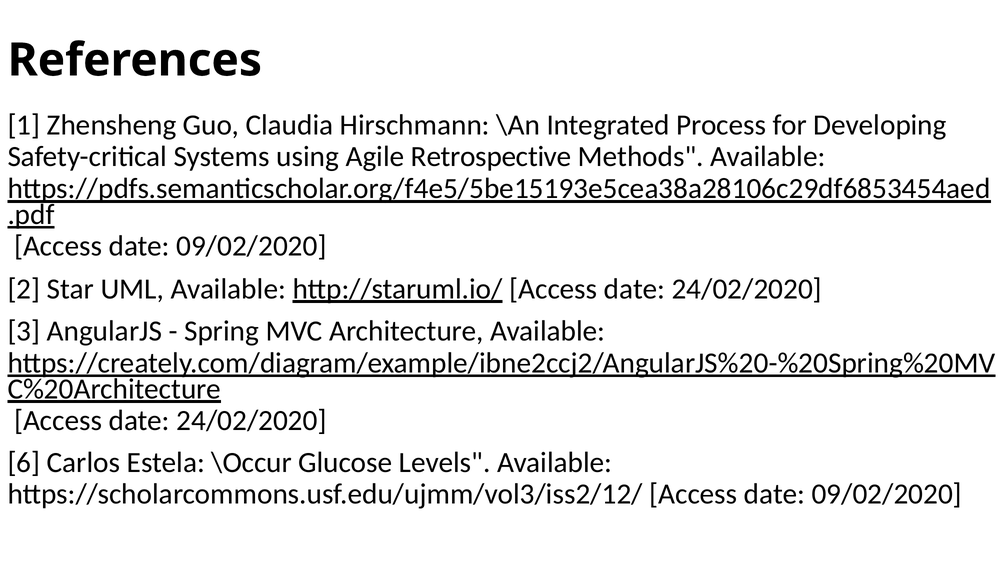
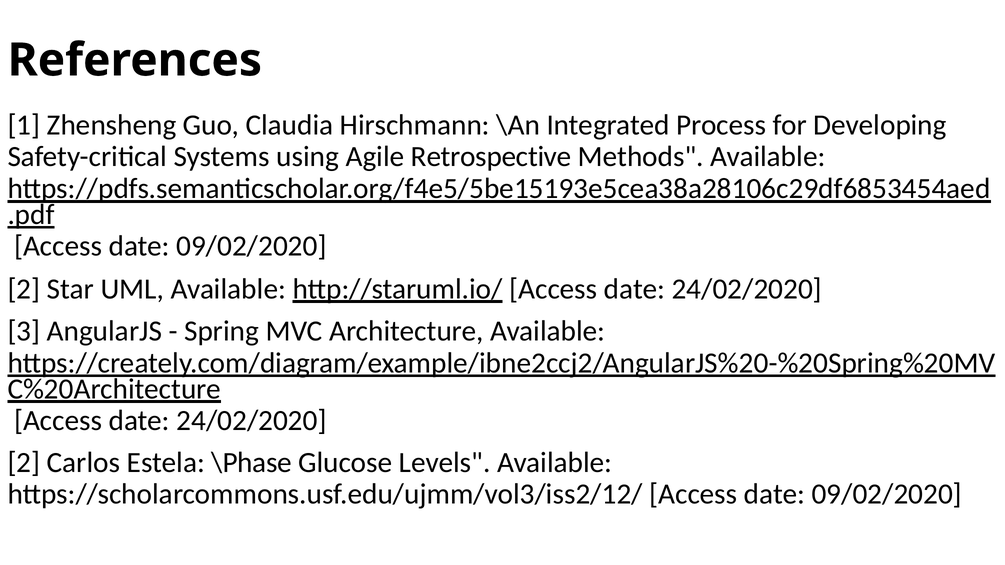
6: 6 -> 2 (24, 463)
\Occur: \Occur -> \Phase (252, 463)
